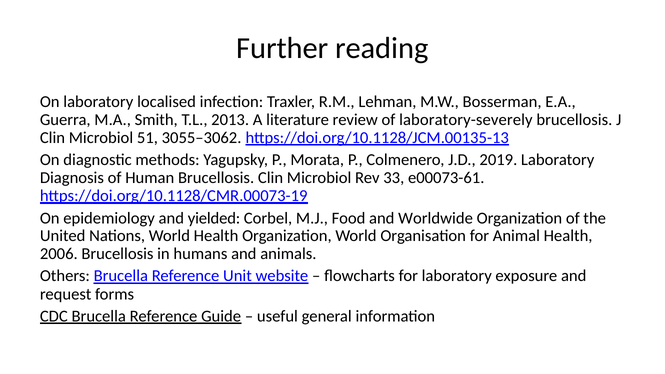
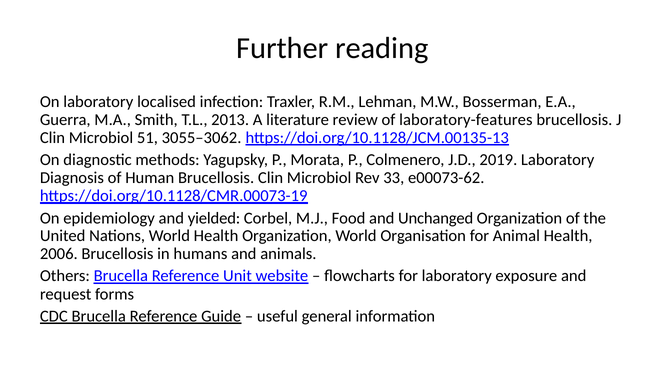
laboratory-severely: laboratory-severely -> laboratory-features (466, 120)
e00073-61: e00073-61 -> e00073-62 (446, 178)
Worldwide: Worldwide -> Unchanged (436, 218)
